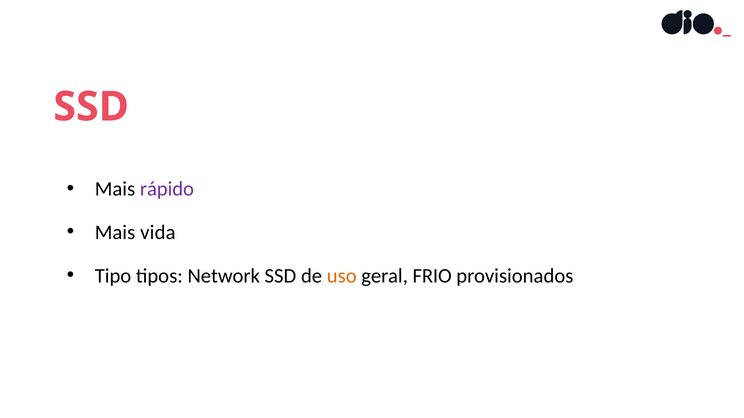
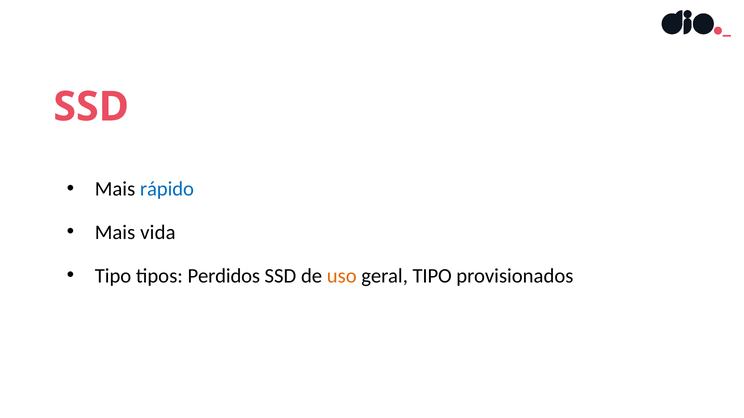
rápido colour: purple -> blue (167, 189)
Network: Network -> Perdidos (224, 276)
geral FRIO: FRIO -> TIPO (432, 276)
